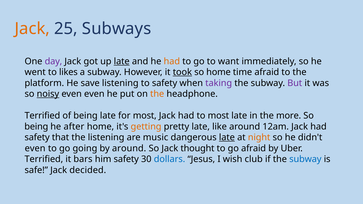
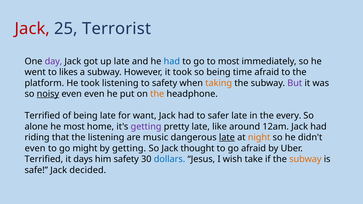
Jack colour: orange -> red (32, 29)
Subways: Subways -> Terrorist (117, 29)
late underline: present -> none (122, 61)
had colour: orange -> blue (172, 61)
to want: want -> most (229, 61)
took underline: present -> none (182, 72)
so home: home -> being (218, 72)
He save: save -> took (90, 83)
taking colour: purple -> orange (219, 83)
for most: most -> want (145, 116)
to most: most -> safer (218, 116)
more: more -> every (289, 116)
being: being -> alone (36, 127)
he after: after -> most (74, 127)
getting colour: orange -> purple (146, 127)
safety: safety -> riding (37, 138)
going: going -> might (85, 148)
by around: around -> getting (129, 148)
bars: bars -> days (83, 159)
club: club -> take (254, 159)
subway colour: blue -> orange (305, 159)
